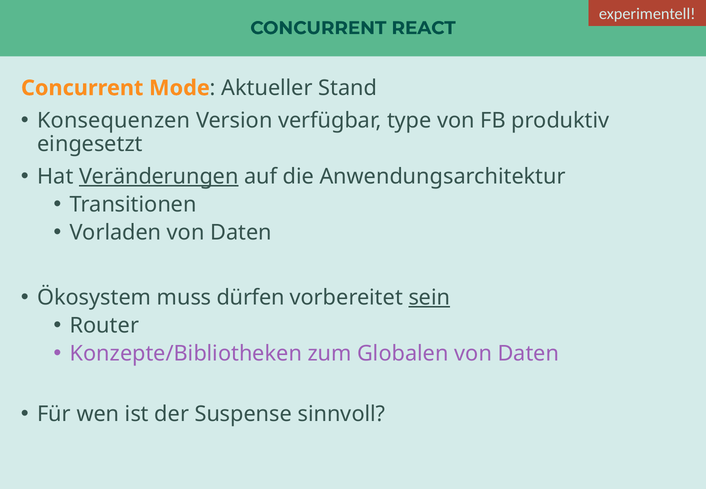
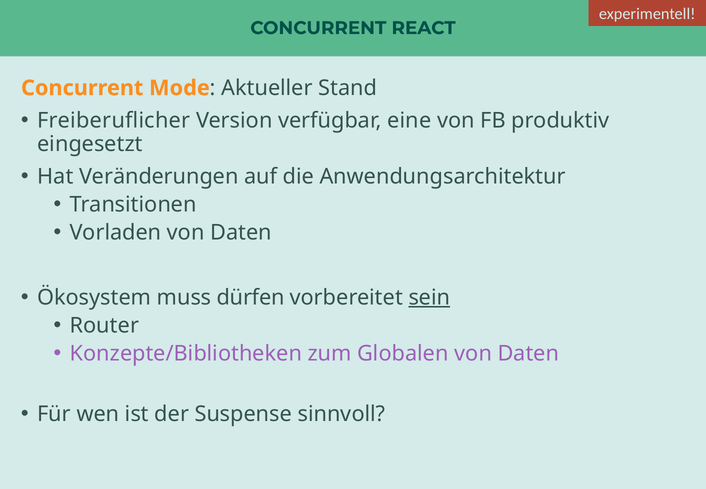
Konsequenzen: Konsequenzen -> Freiberuflicher (114, 120)
type: type -> eine (409, 120)
Veränderungen underline: present -> none (159, 176)
